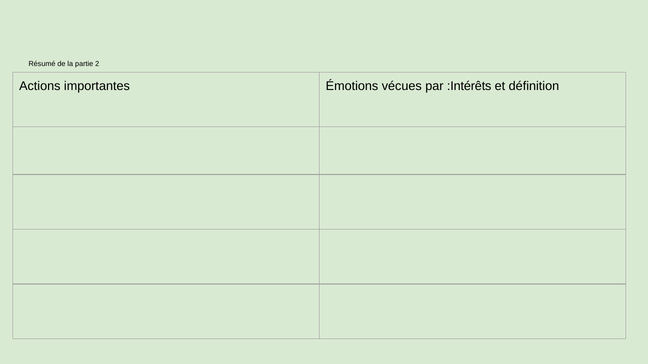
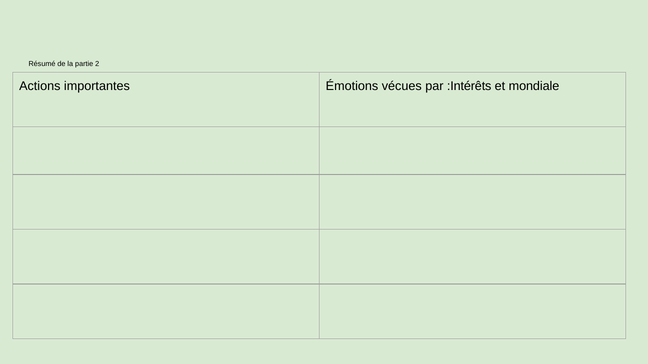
définition: définition -> mondiale (534, 86)
